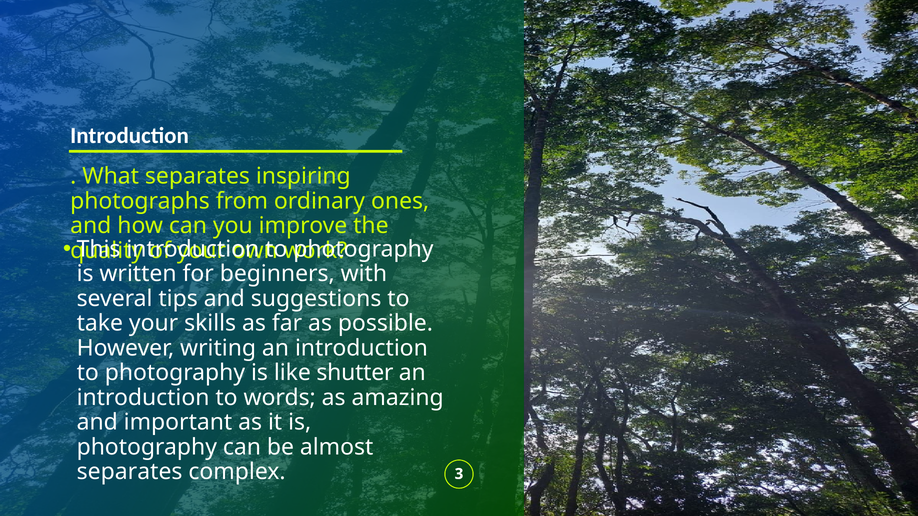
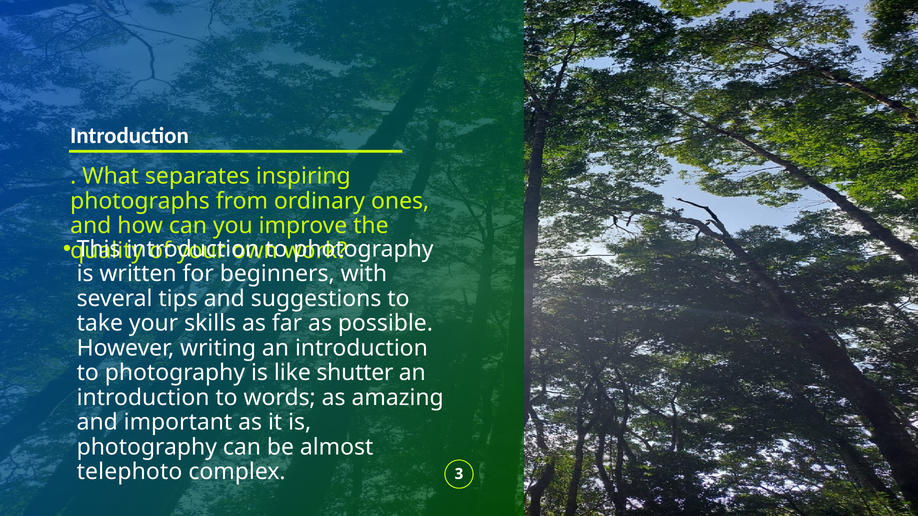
separates: separates -> telephoto (130, 472)
